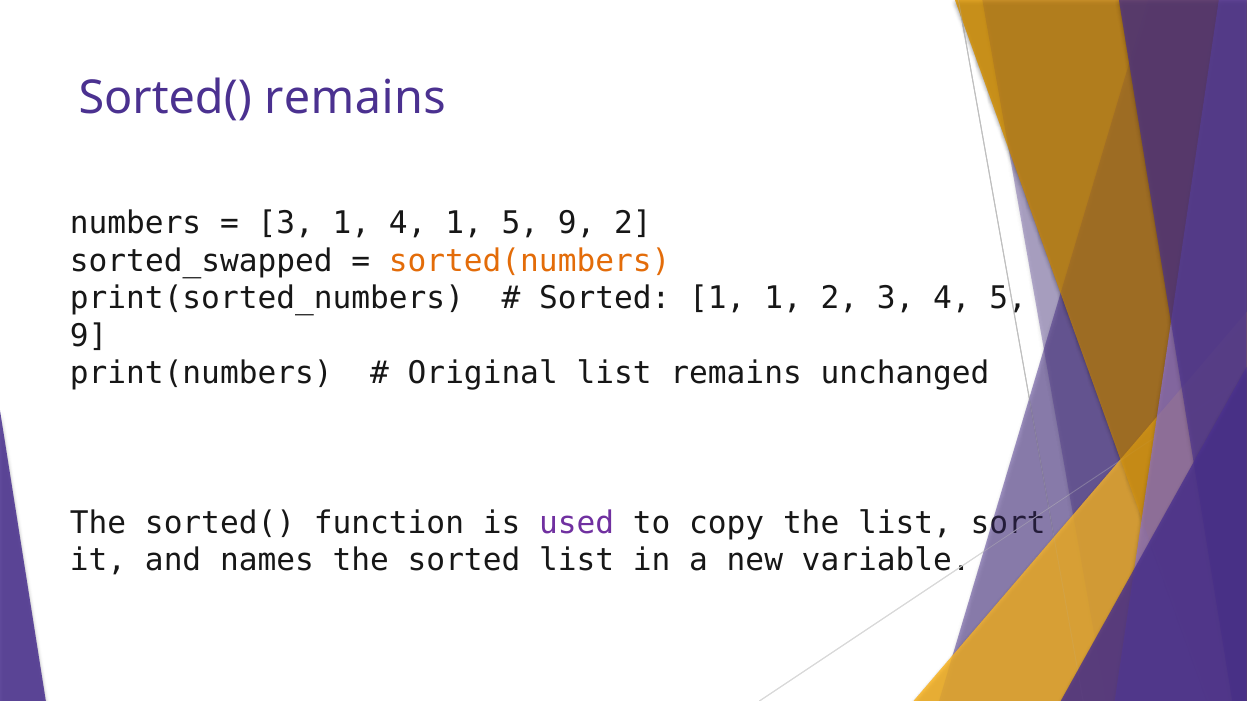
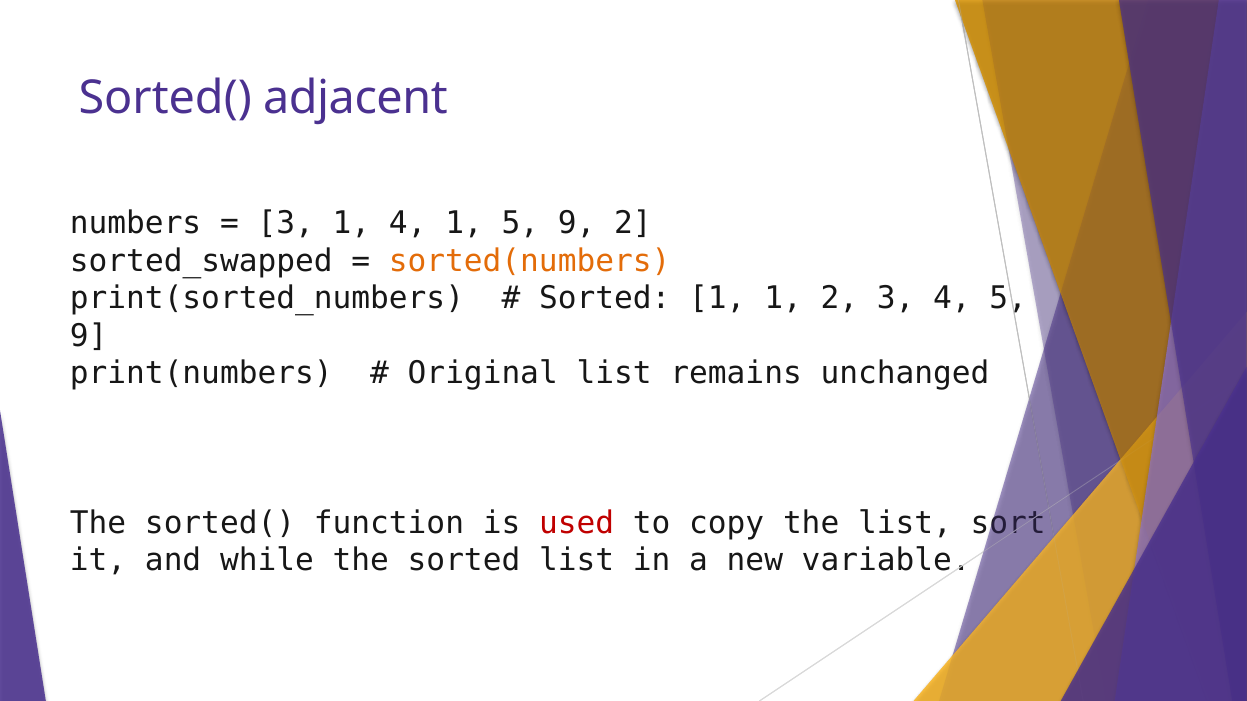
Sorted( remains: remains -> adjacent (355, 98)
used colour: purple -> red (577, 523)
names: names -> while (267, 561)
